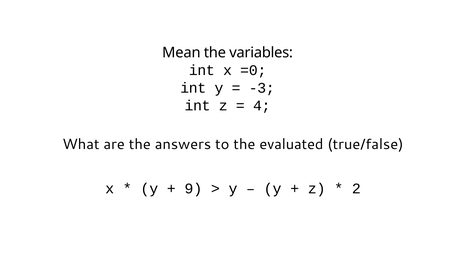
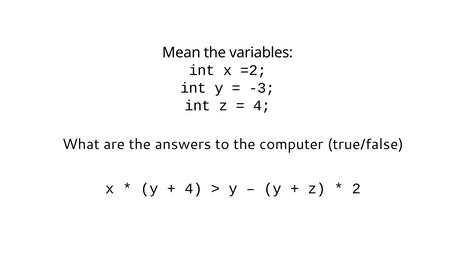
=0: =0 -> =2 (253, 70)
evaluated: evaluated -> computer (291, 144)
9: 9 -> 4 (193, 189)
